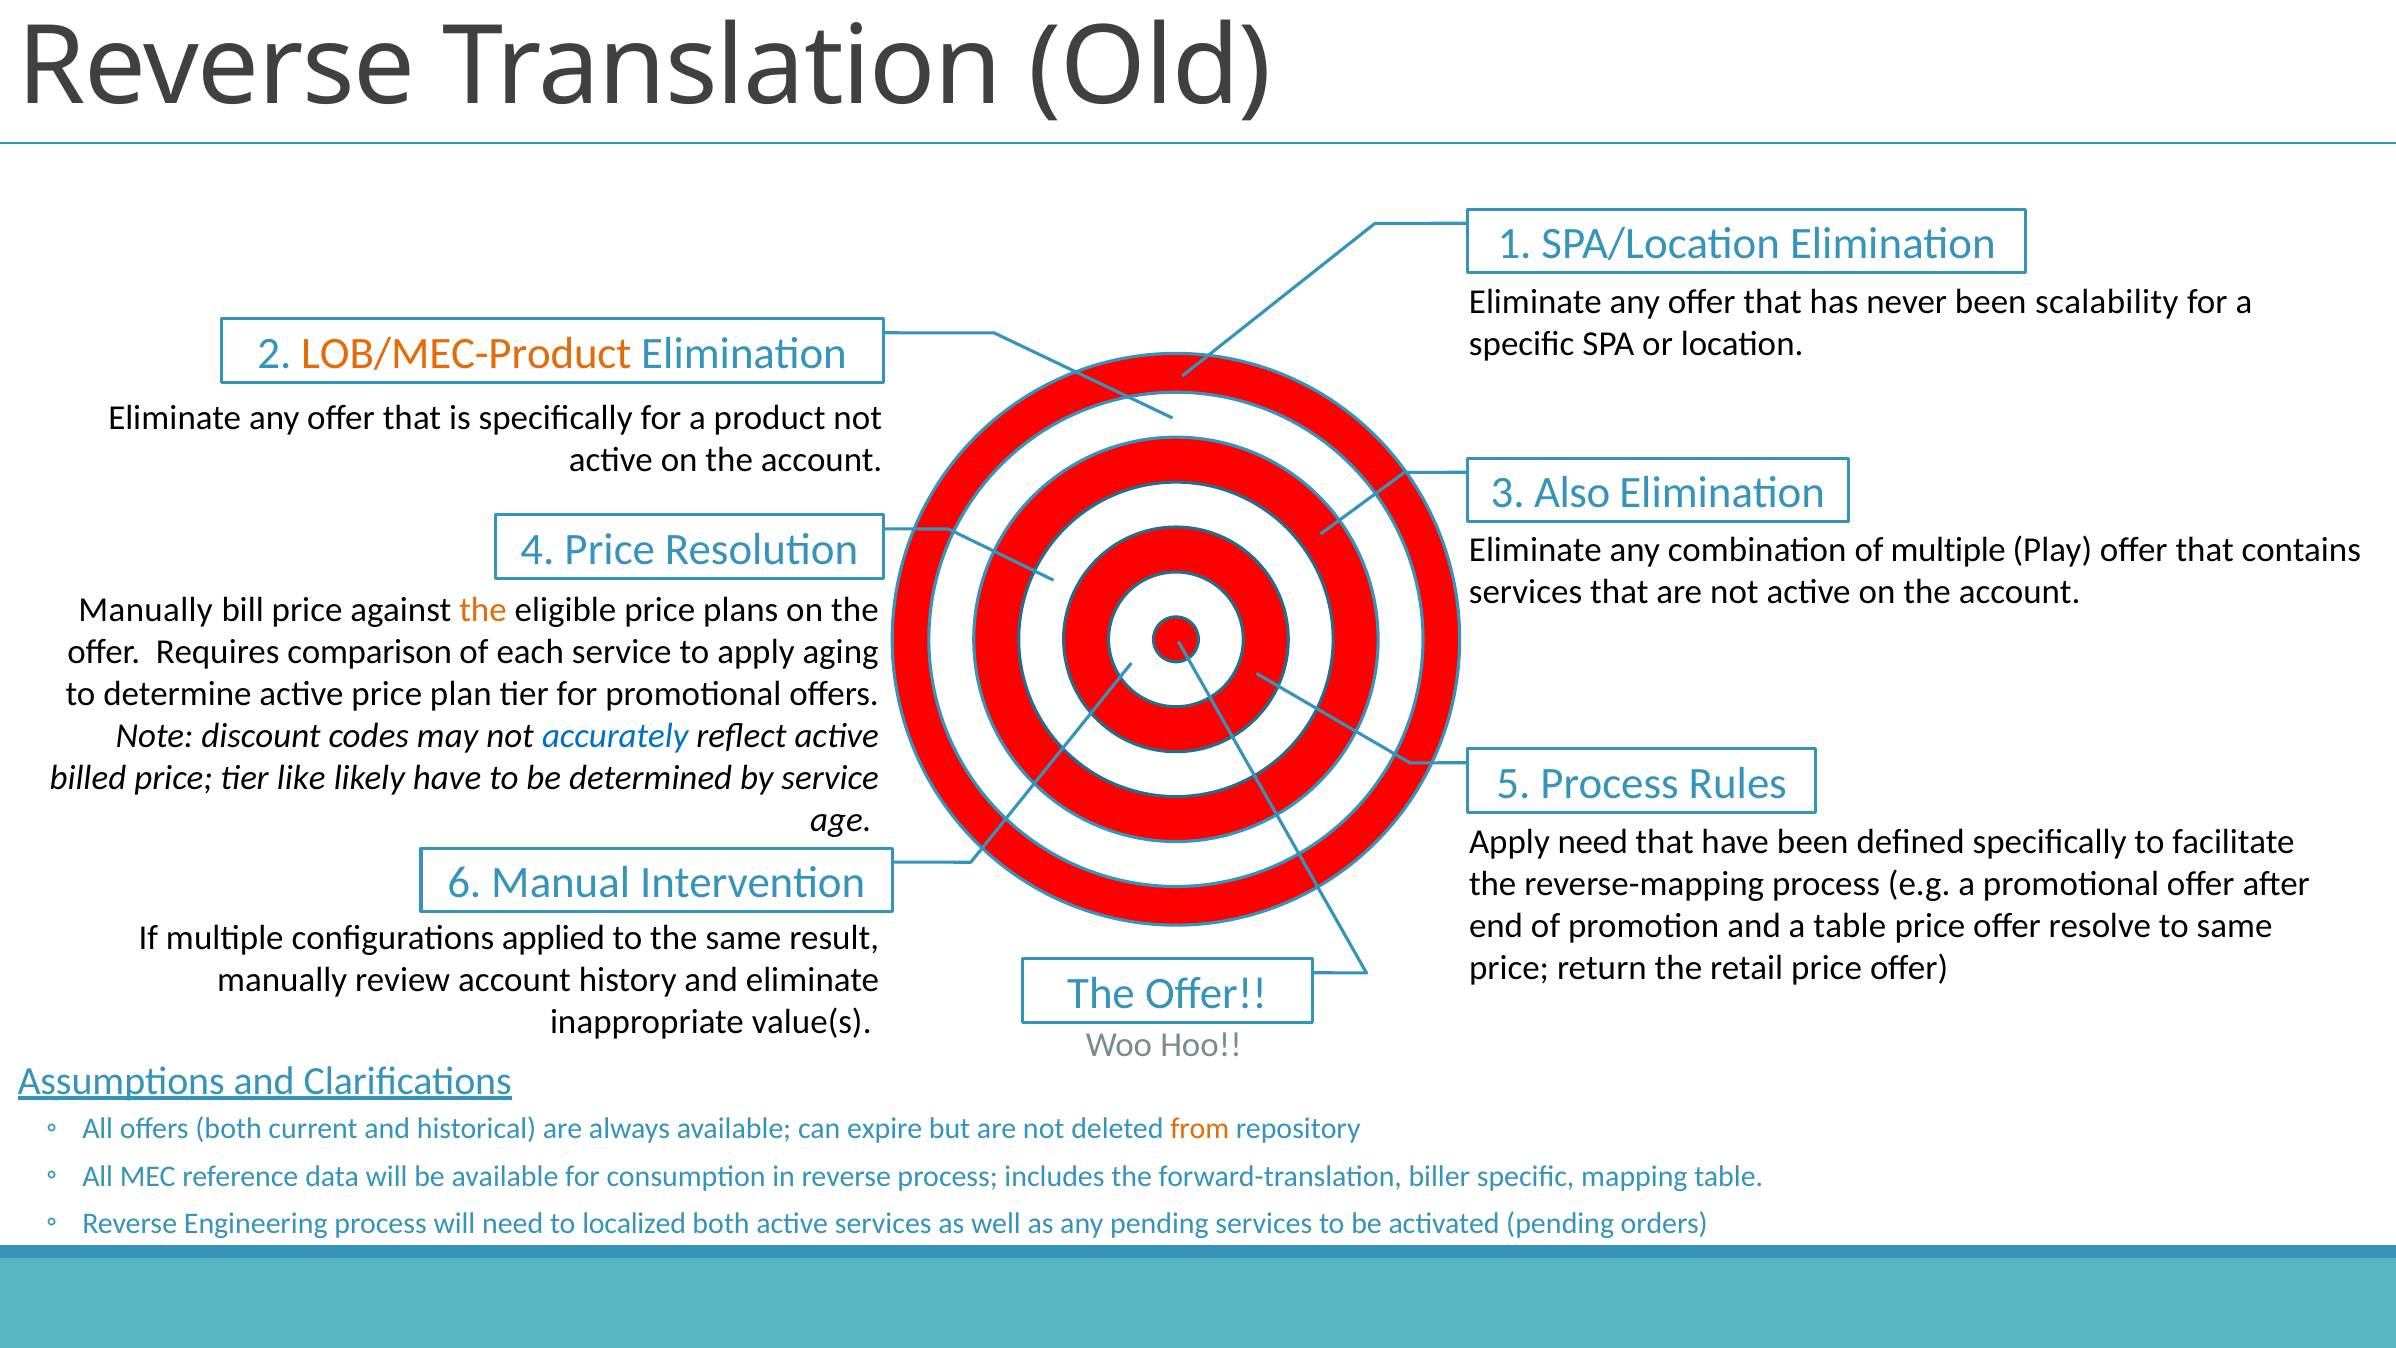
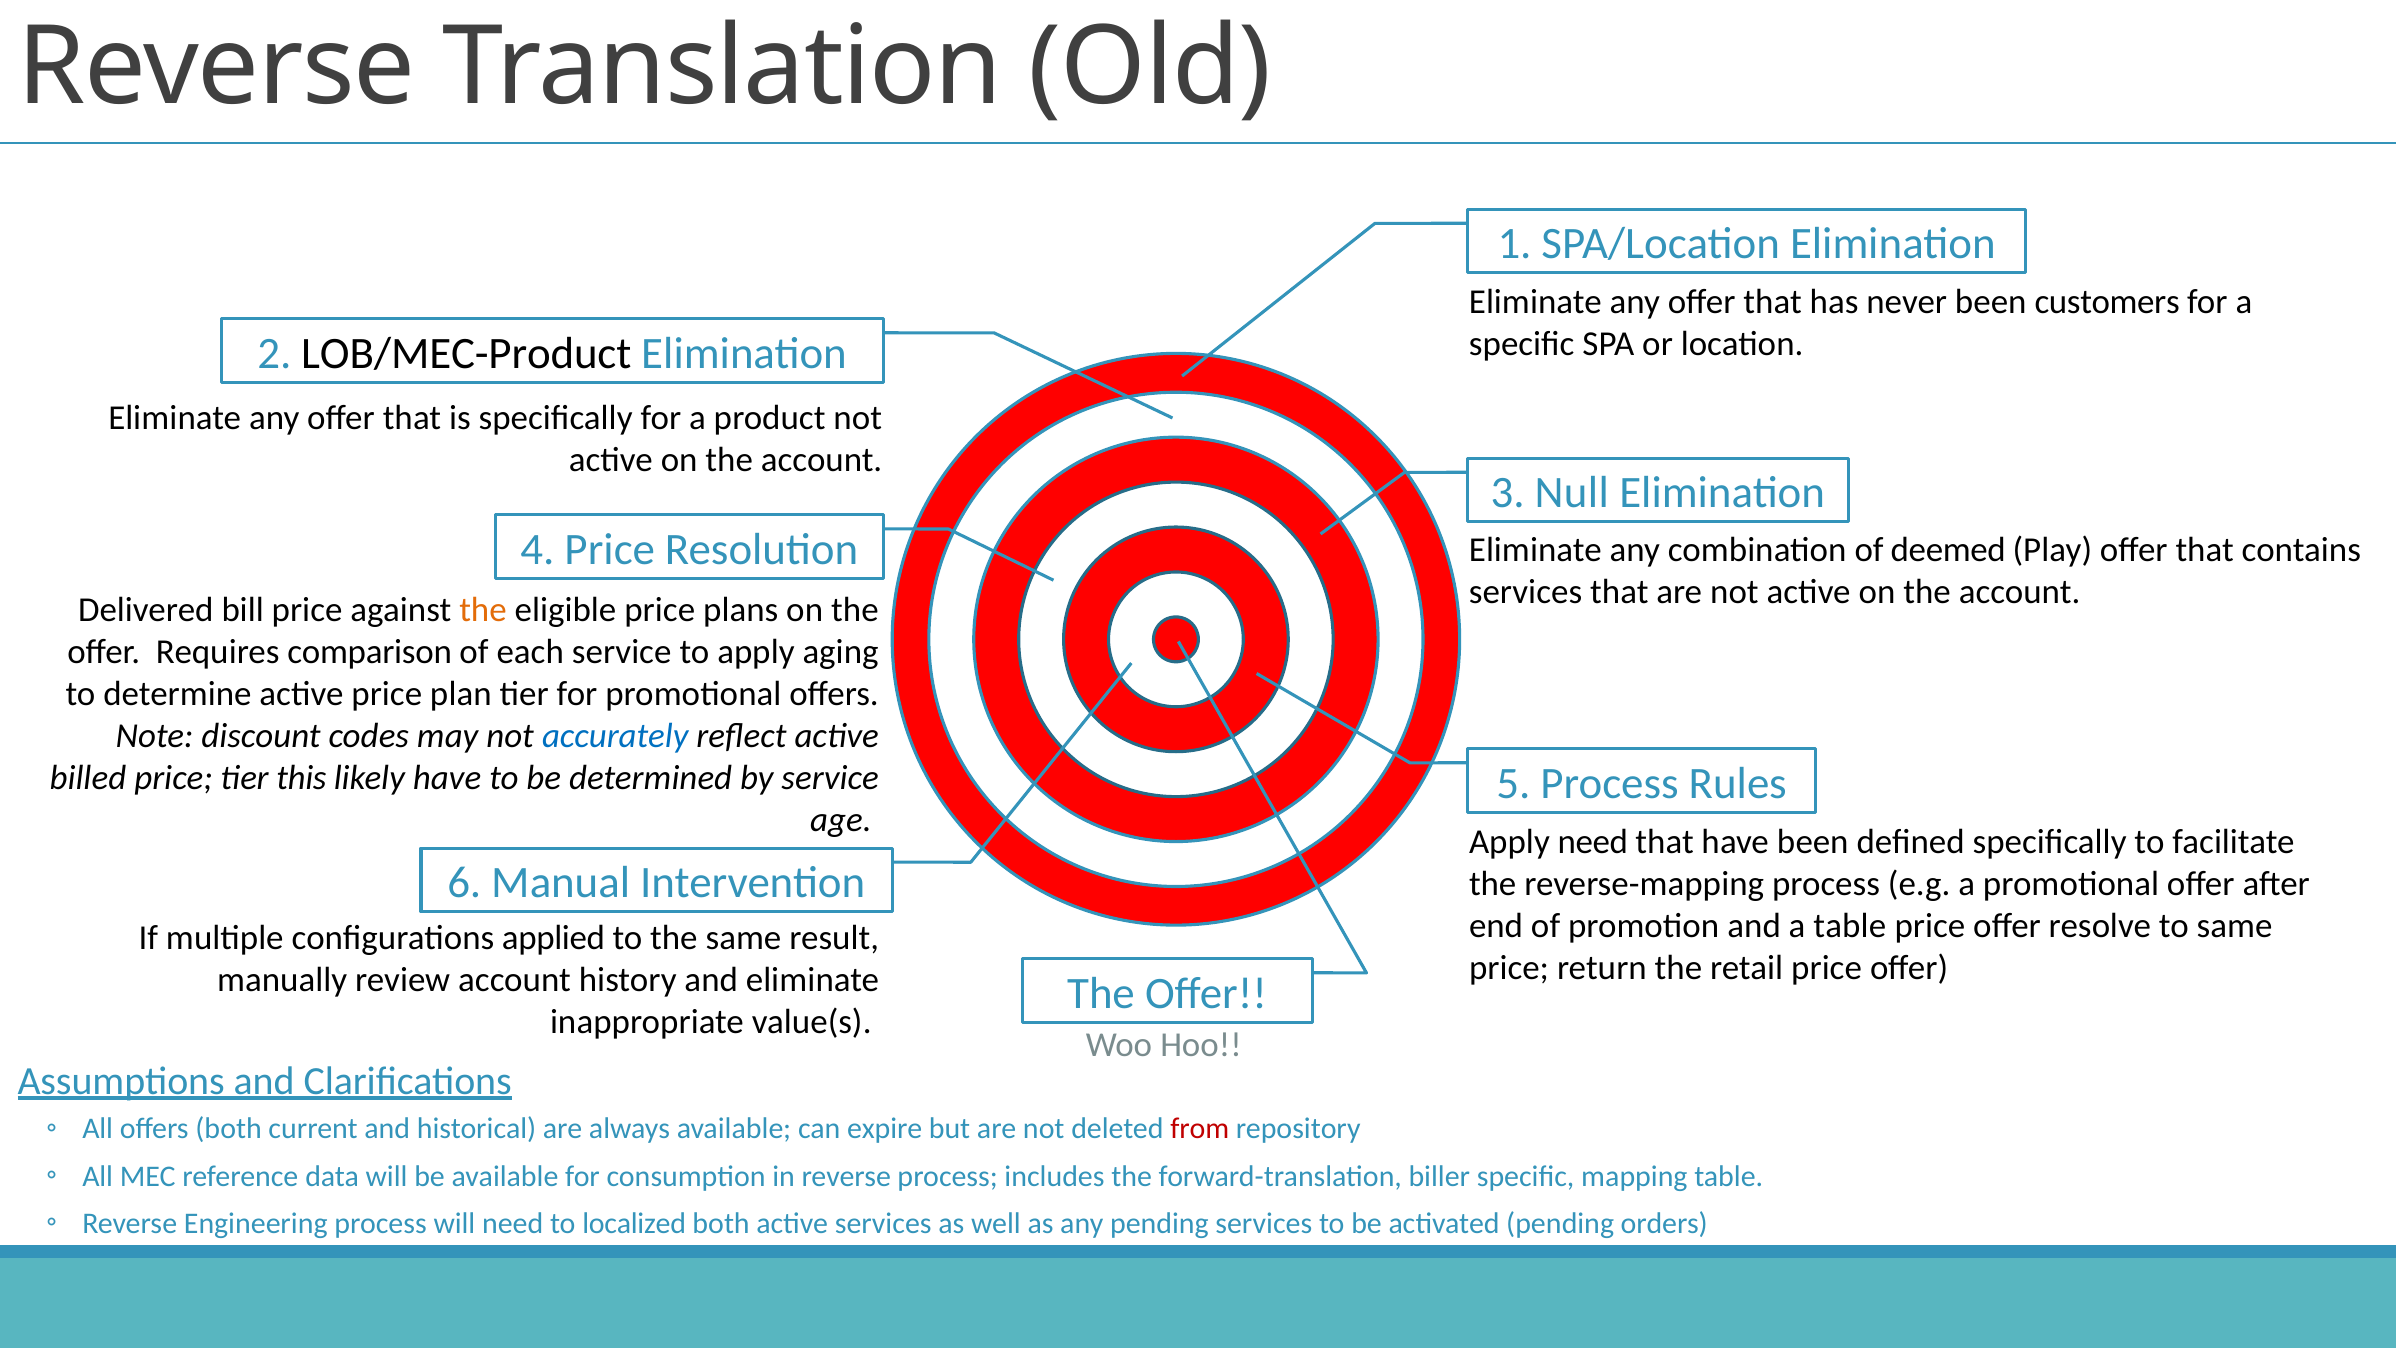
scalability: scalability -> customers (2107, 302)
LOB/MEC-Product colour: orange -> black (466, 354)
Also: Also -> Null (1572, 493)
of multiple: multiple -> deemed (1948, 550)
Manually: Manually -> Delivered (146, 610)
like: like -> this (301, 778)
from colour: orange -> red (1200, 1129)
